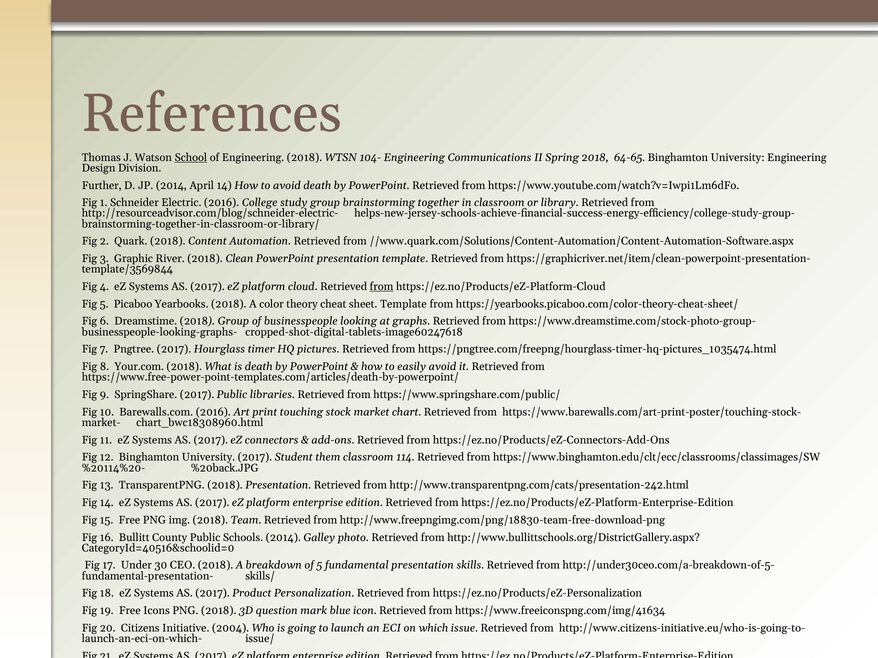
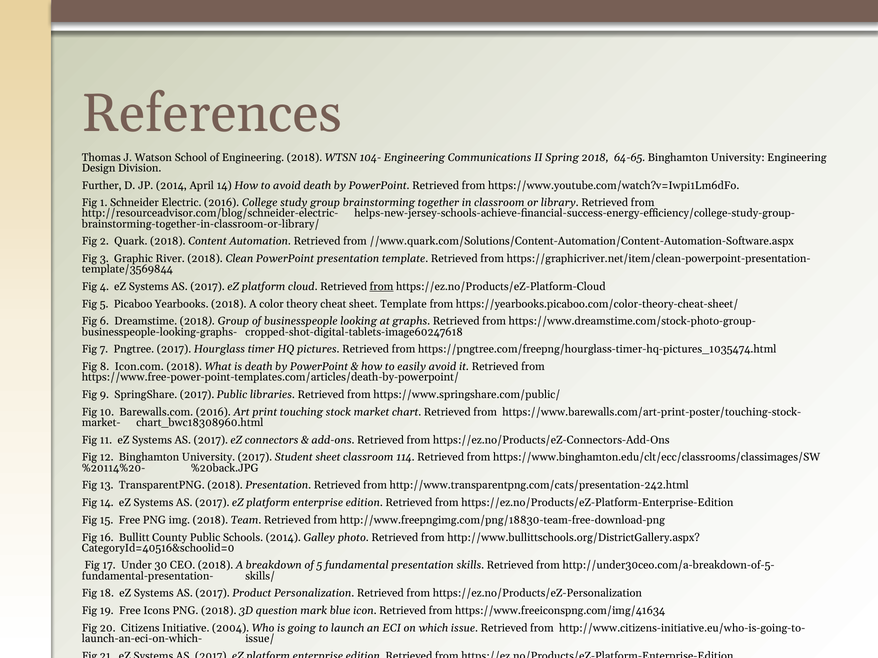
School underline: present -> none (191, 158)
Your.com: Your.com -> Icon.com (139, 367)
Student them: them -> sheet (328, 458)
